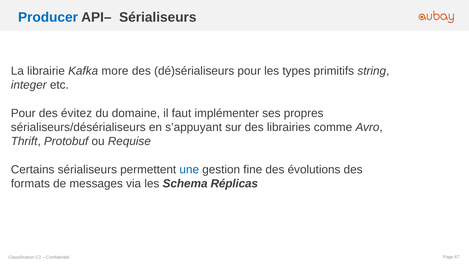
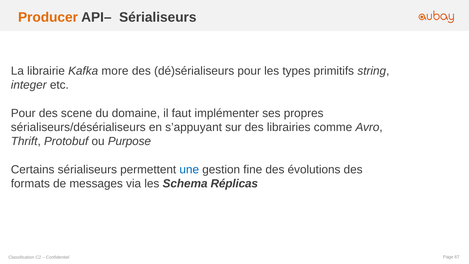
Producer colour: blue -> orange (48, 17)
évitez: évitez -> scene (77, 113)
Requise: Requise -> Purpose (129, 141)
